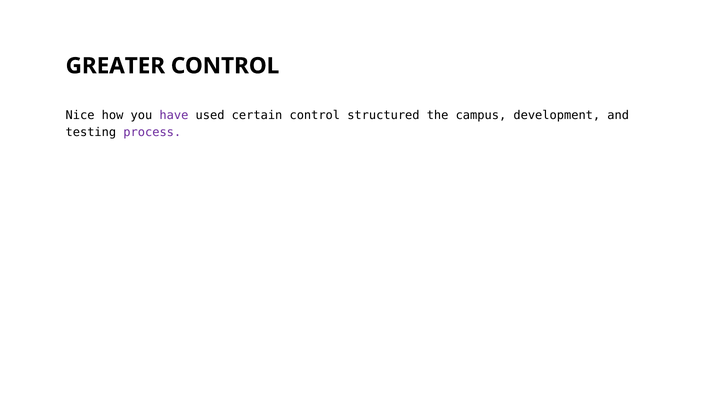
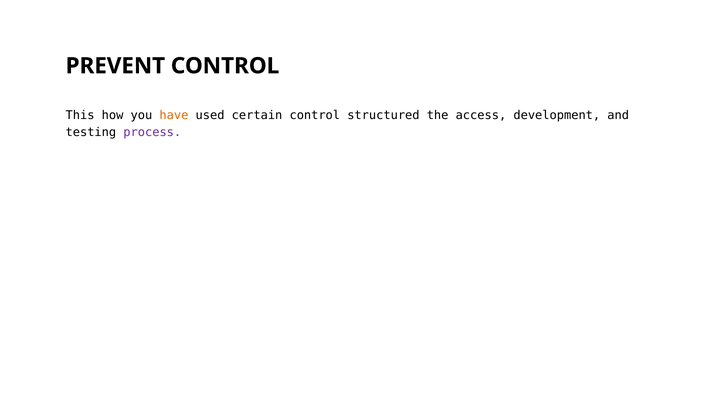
GREATER: GREATER -> PREVENT (115, 66)
Nice: Nice -> This (80, 115)
have colour: purple -> orange (174, 115)
campus: campus -> access (481, 115)
